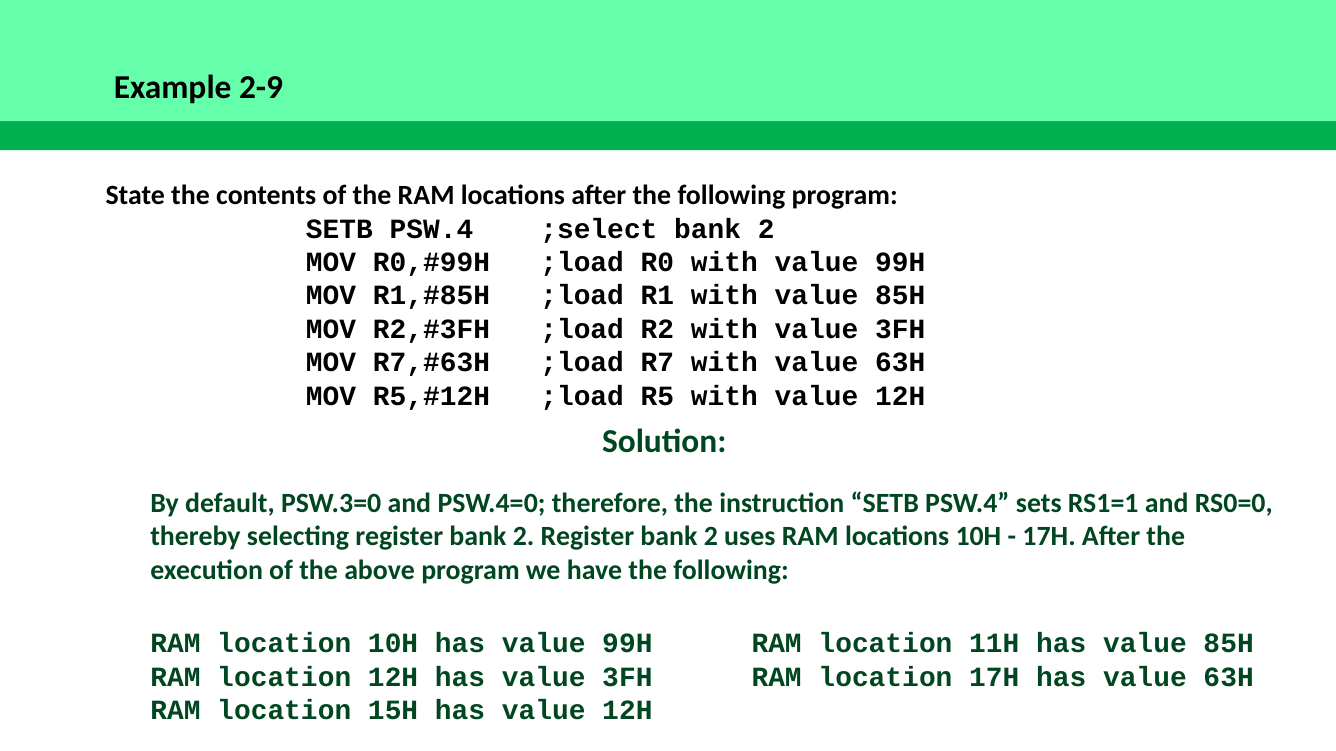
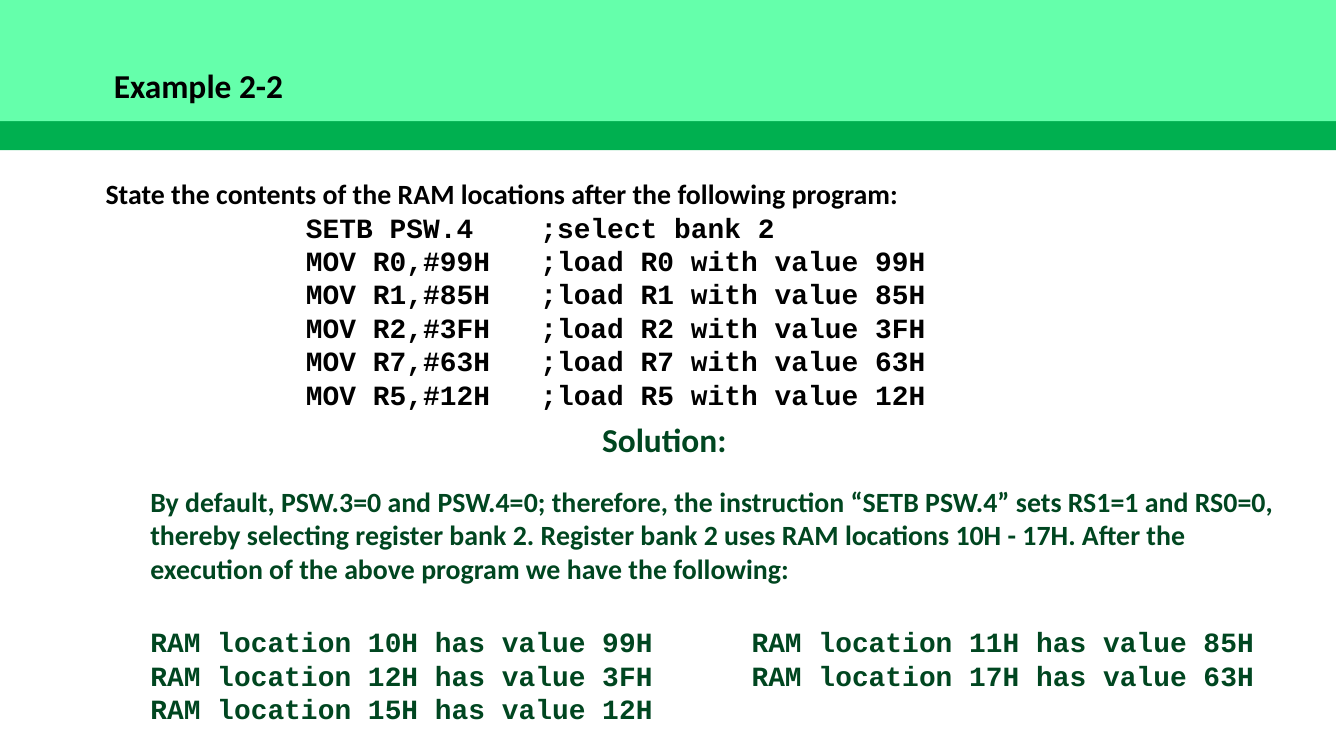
2-9: 2-9 -> 2-2 (261, 88)
